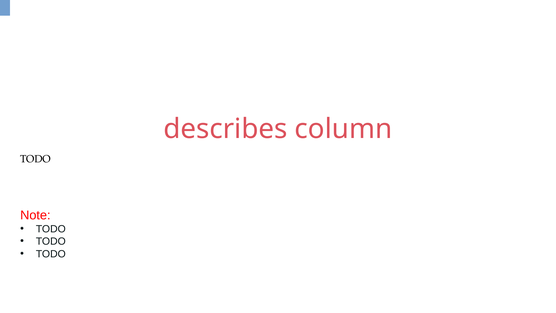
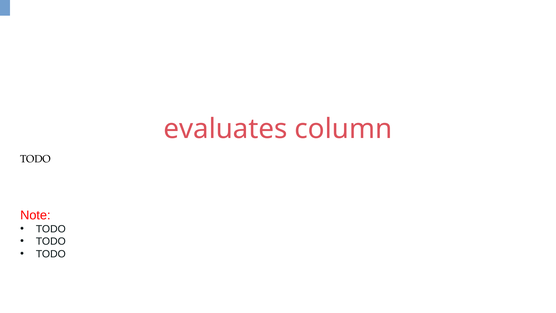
describes: describes -> evaluates (225, 129)
